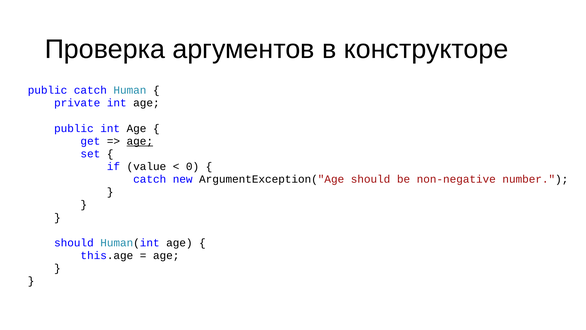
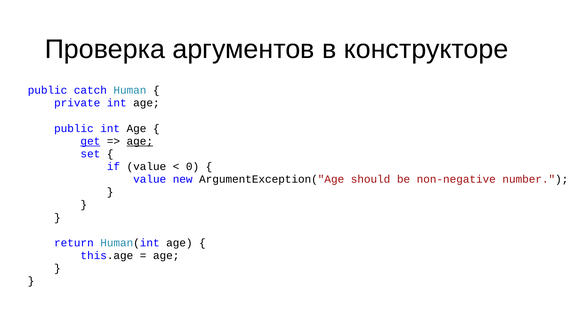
get underline: none -> present (90, 141)
catch: catch -> value (150, 179)
should: should -> return (74, 243)
